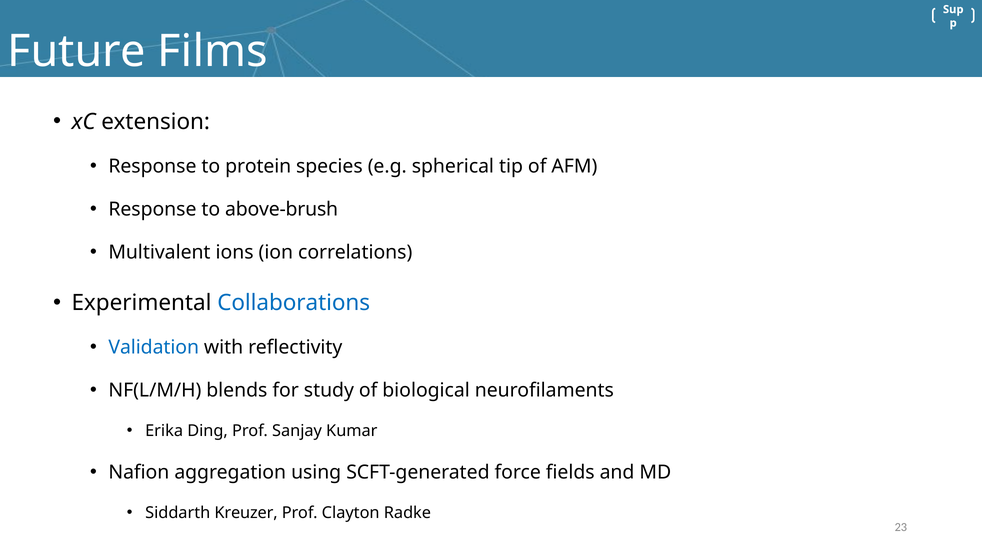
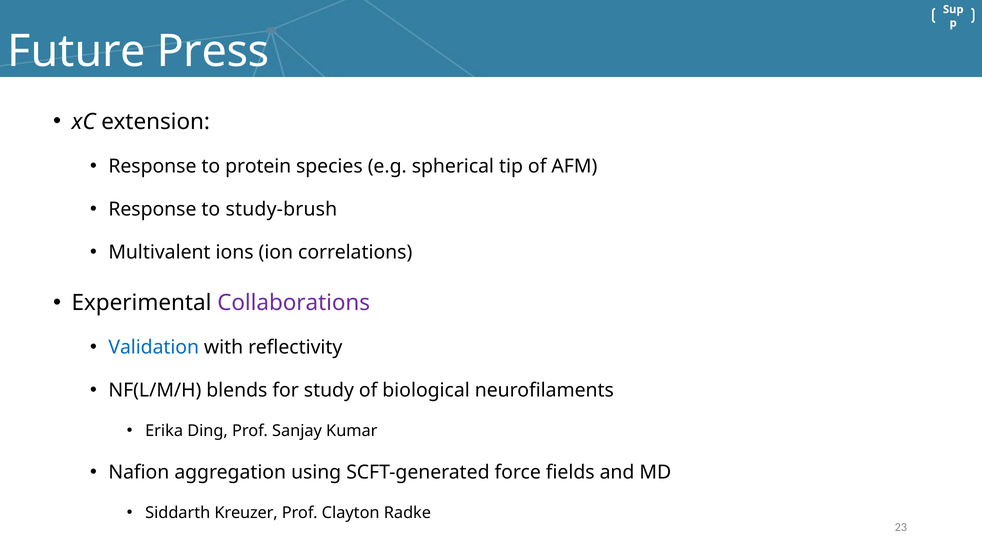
Films: Films -> Press (213, 52)
above-brush: above-brush -> study-brush (281, 210)
Collaborations colour: blue -> purple (294, 303)
